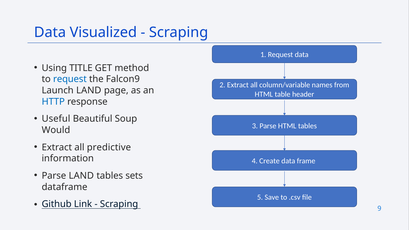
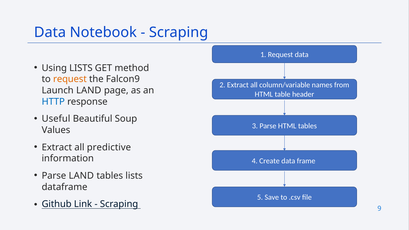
Visualized: Visualized -> Notebook (103, 32)
Using TITLE: TITLE -> LISTS (81, 68)
request colour: blue -> orange (70, 79)
Would: Would -> Values (56, 130)
tables sets: sets -> lists (134, 176)
